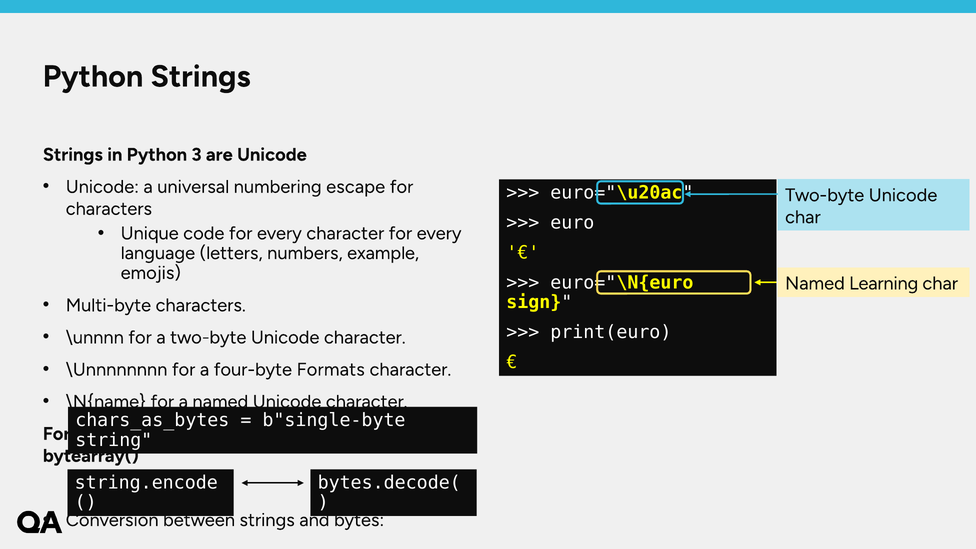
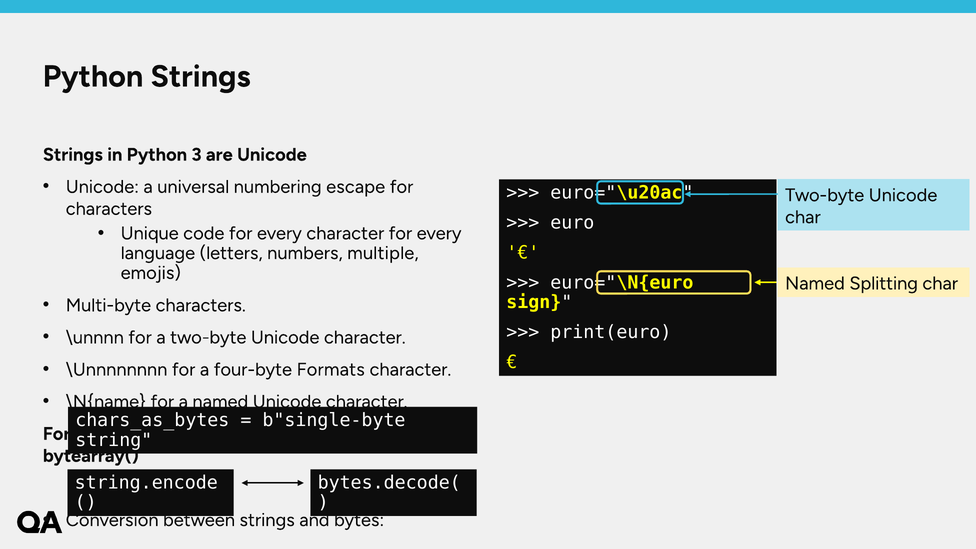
example: example -> multiple (383, 253)
Learning: Learning -> Splitting (884, 283)
